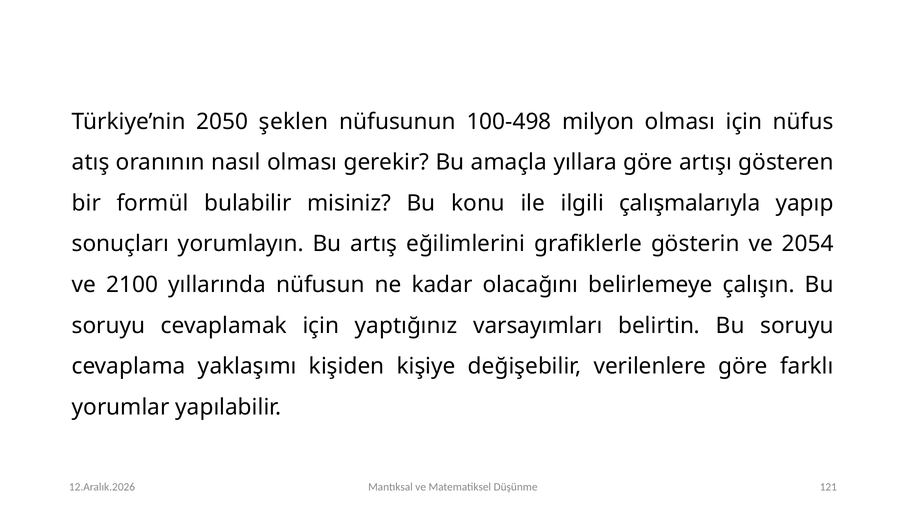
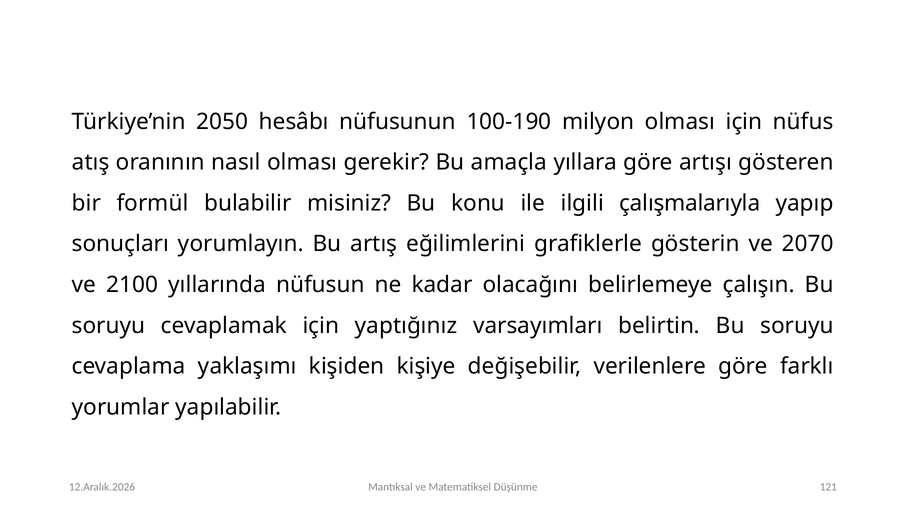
şeklen: şeklen -> hesâbı (294, 121)
100-498: 100-498 -> 100-190 (509, 121)
2054: 2054 -> 2070 (808, 244)
